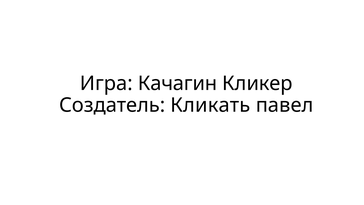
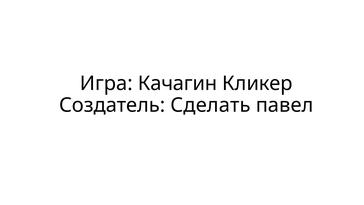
Кликать: Кликать -> Сделать (210, 105)
